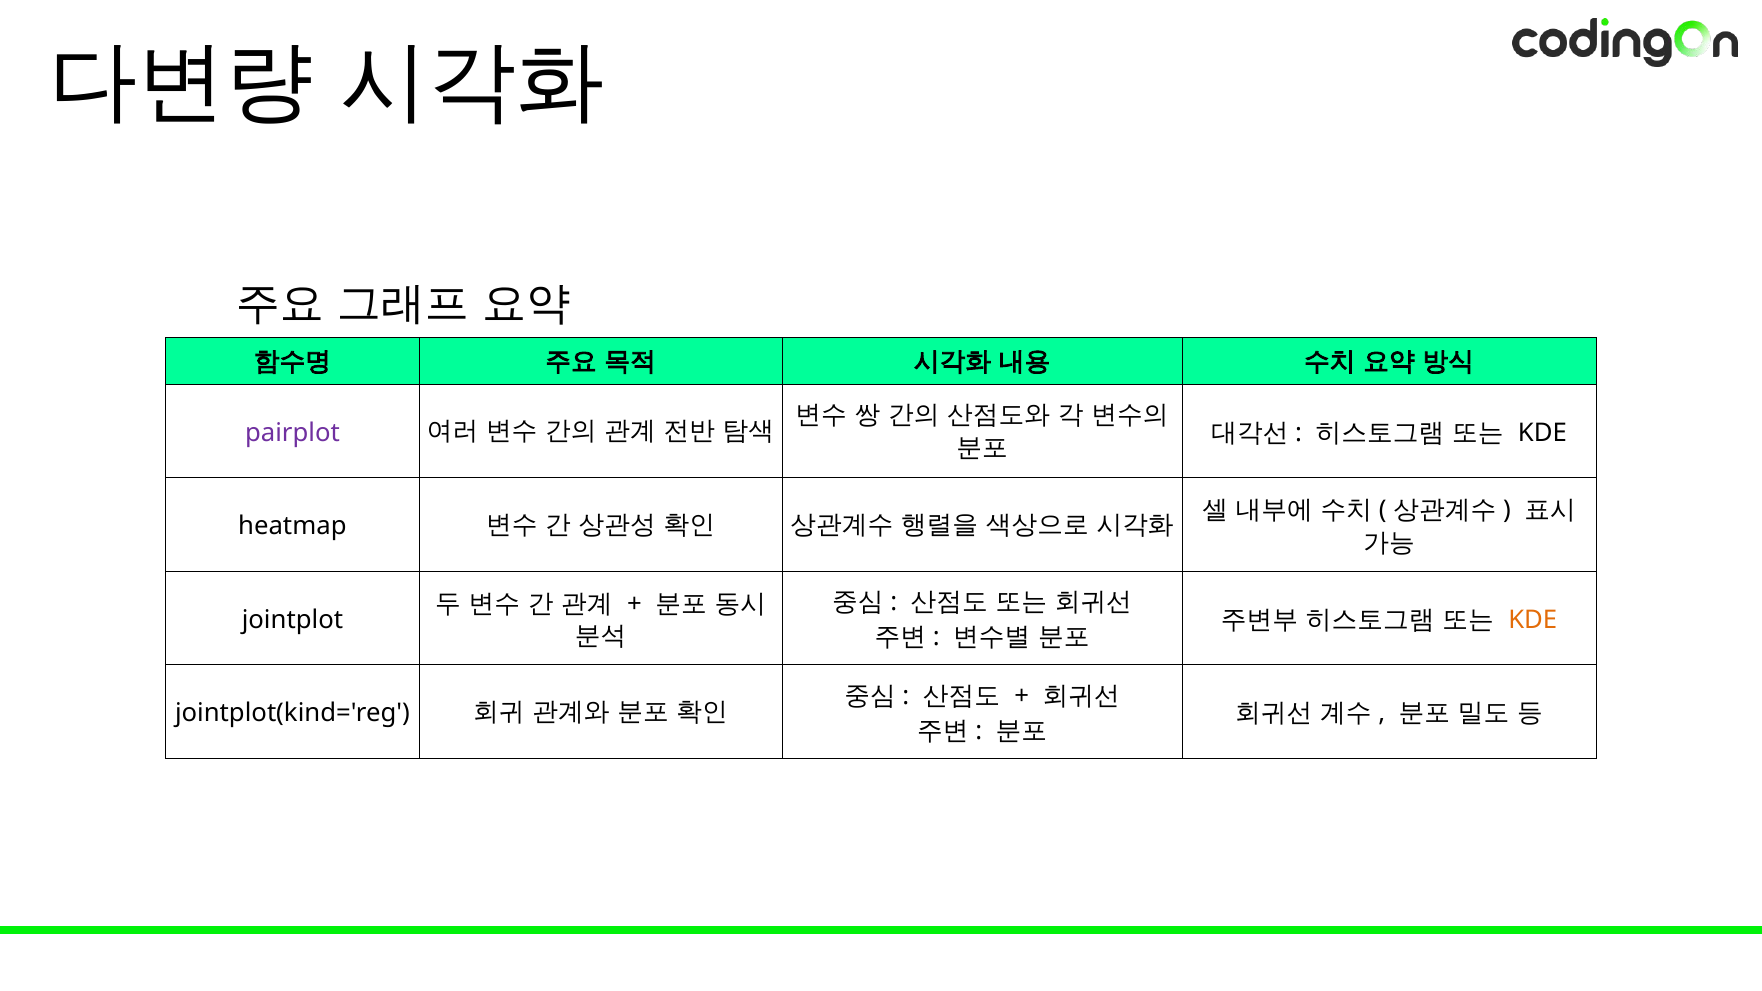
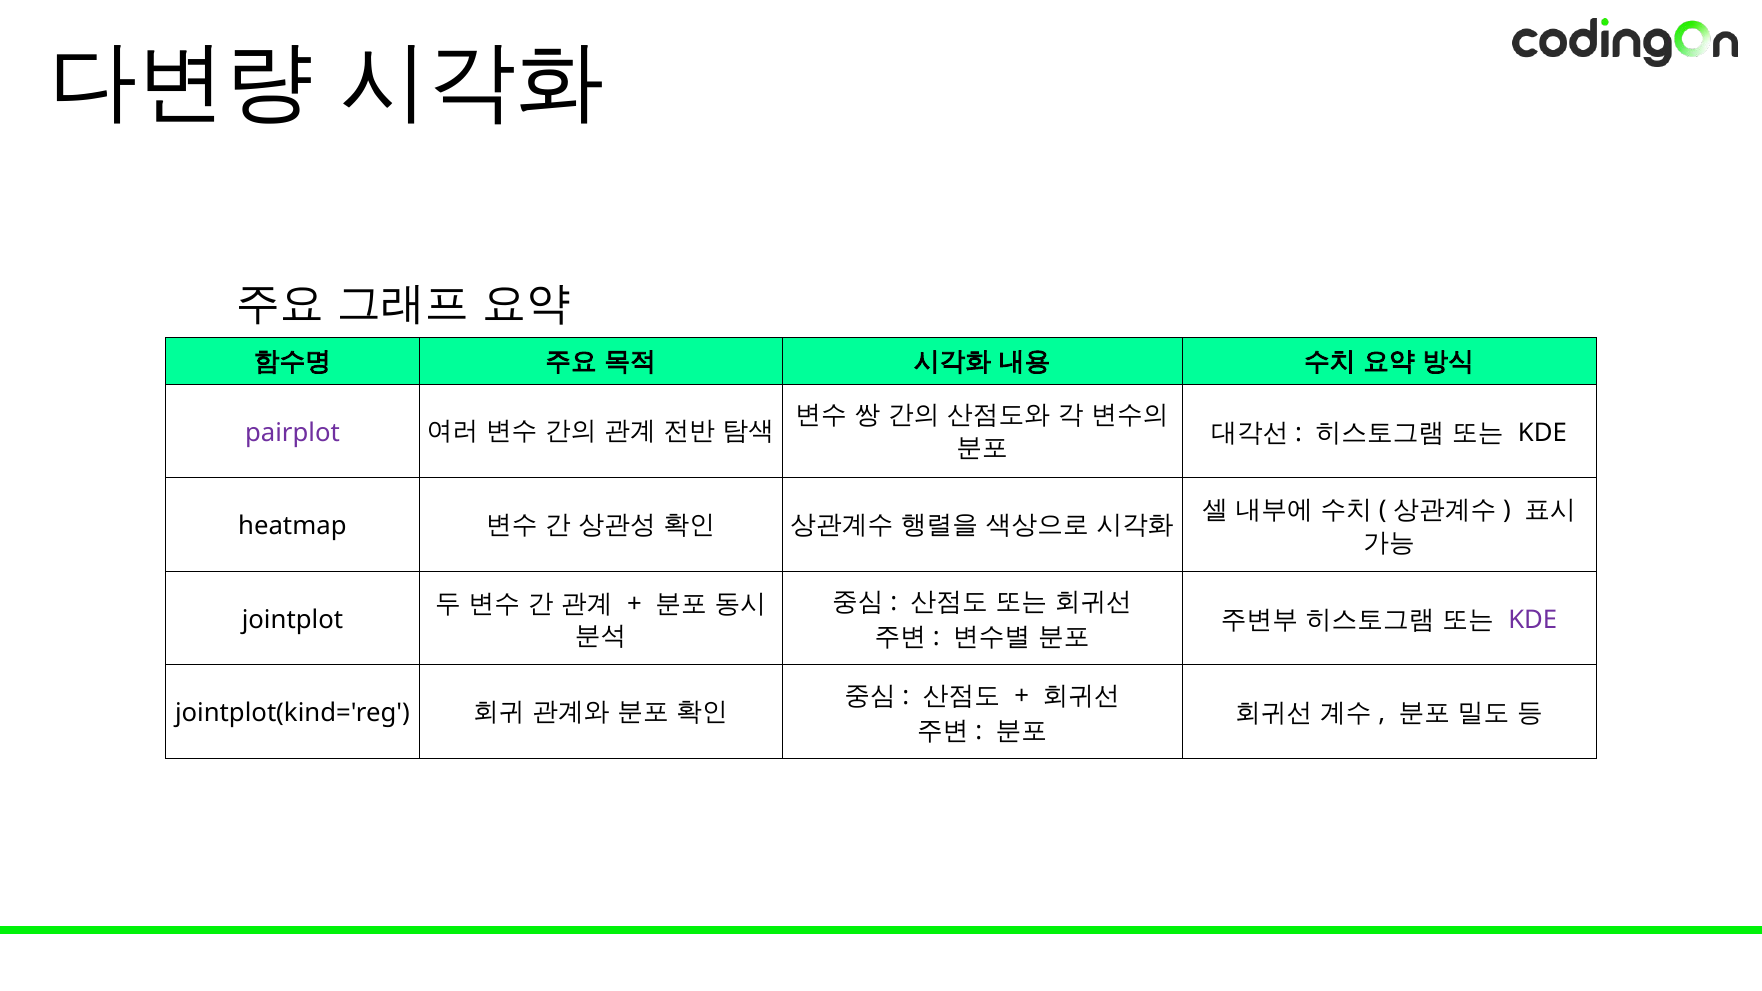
KDE colour: orange -> purple (1533, 620)
